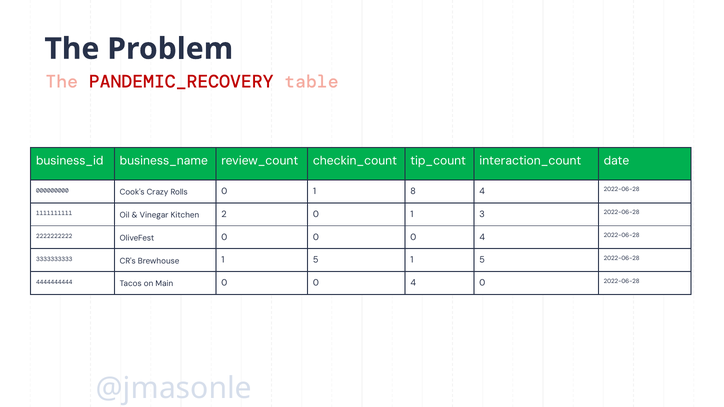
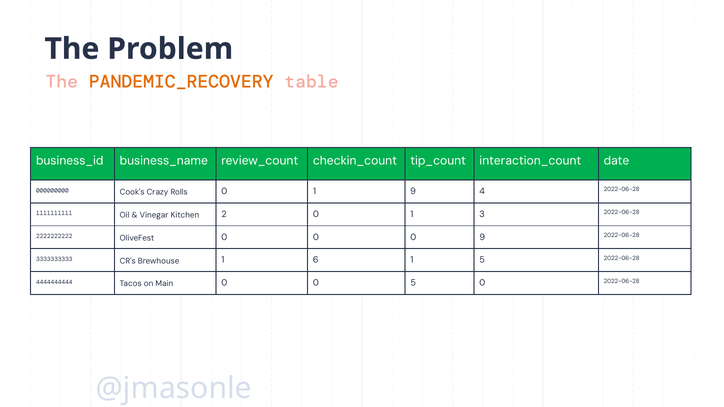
PANDEMIC_RECOVERY colour: red -> orange (181, 82)
1 8: 8 -> 9 (413, 191)
0 0 0 4: 4 -> 9 (482, 237)
Brewhouse 1 5: 5 -> 6 (316, 260)
Main 0 0 4: 4 -> 5 (413, 283)
